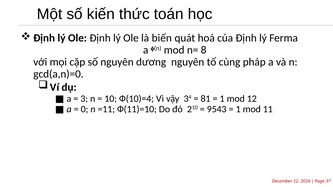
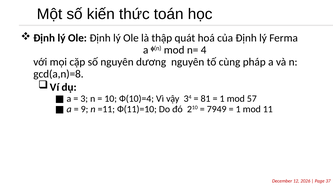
biến: biến -> thập (162, 38)
8: 8 -> 4 (204, 50)
gcd(a,n)=0: gcd(a,n)=0 -> gcd(a,n)=8 (58, 74)
mod 12: 12 -> 57 (252, 99)
0: 0 -> 9 (85, 109)
9543: 9543 -> 7949 (217, 109)
